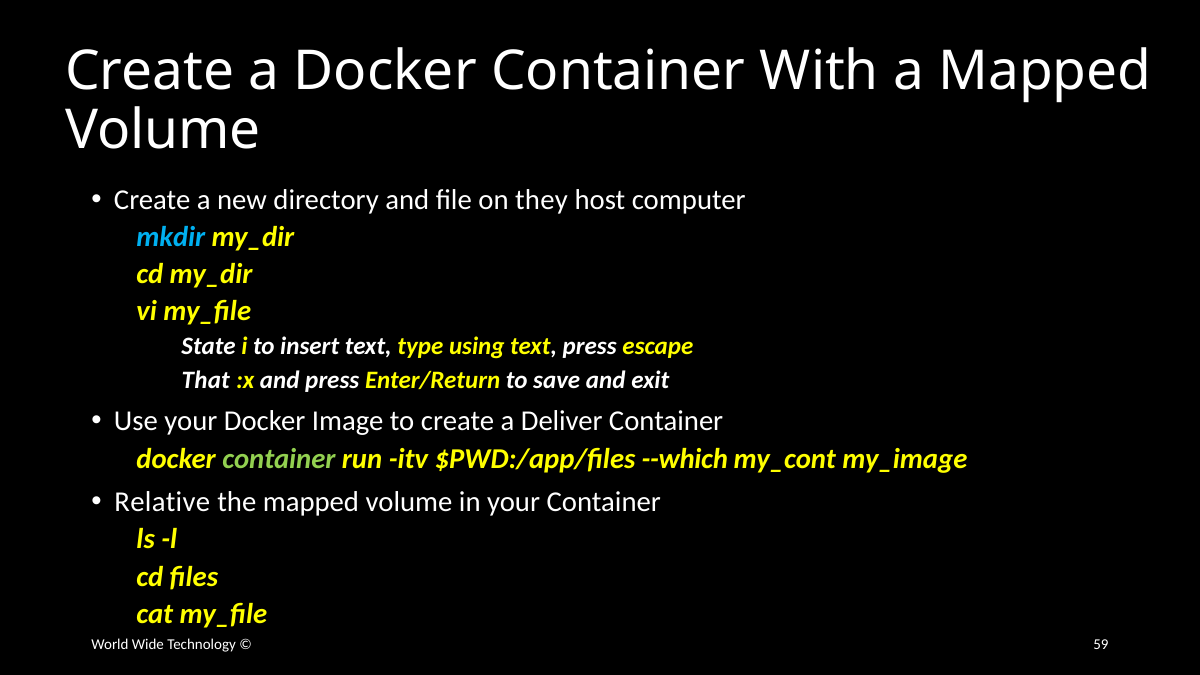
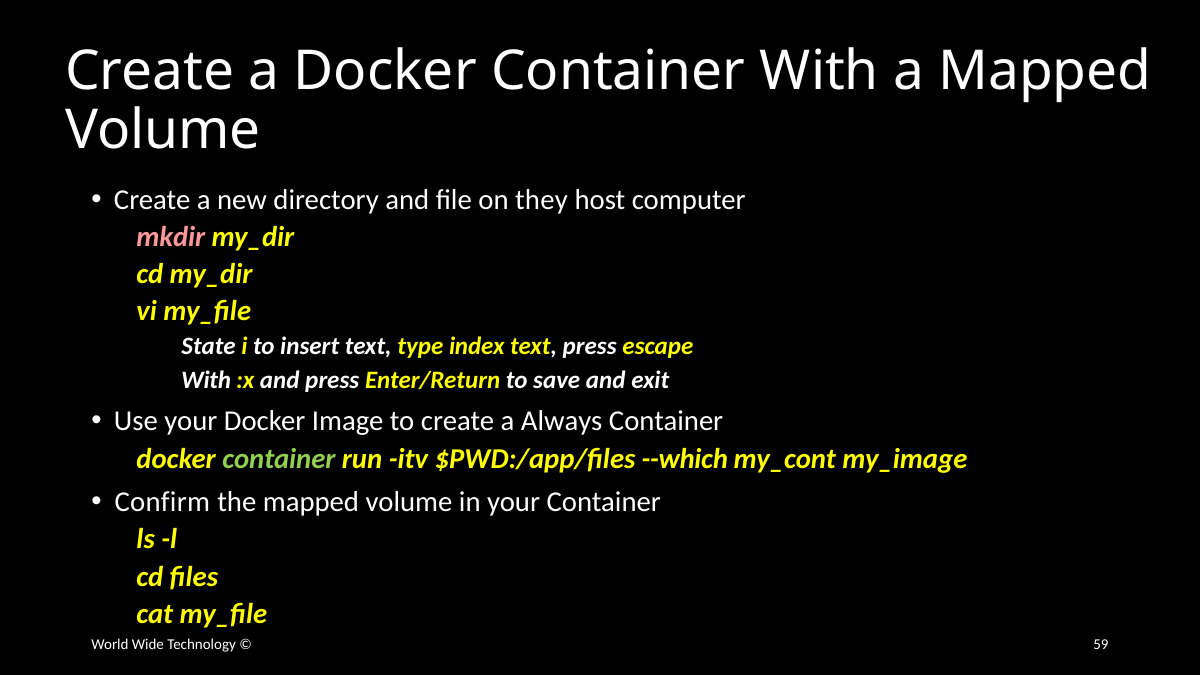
mkdir colour: light blue -> pink (171, 237)
using: using -> index (477, 347)
That: That -> With (206, 380)
Deliver: Deliver -> Always (562, 421)
Relative: Relative -> Confirm (162, 502)
